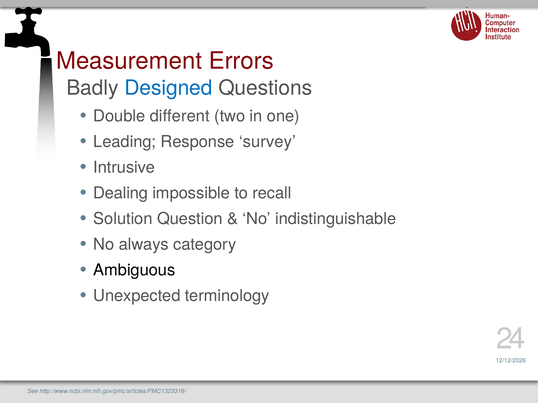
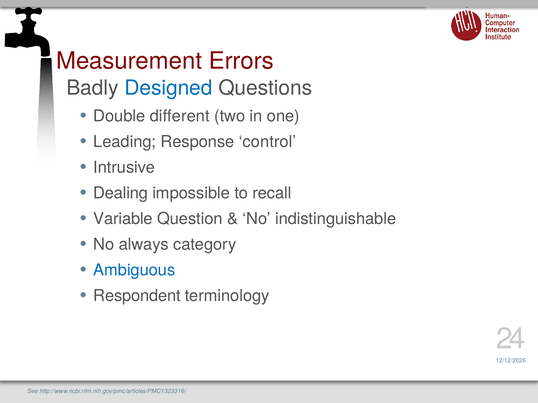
survey: survey -> control (268, 142)
Solution: Solution -> Variable (123, 219)
Ambiguous colour: black -> blue (134, 270)
Unexpected: Unexpected -> Respondent (137, 296)
